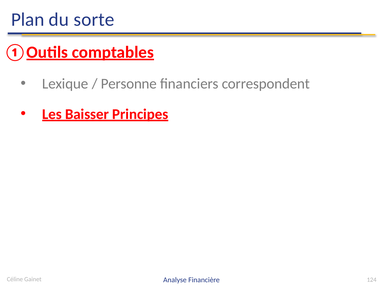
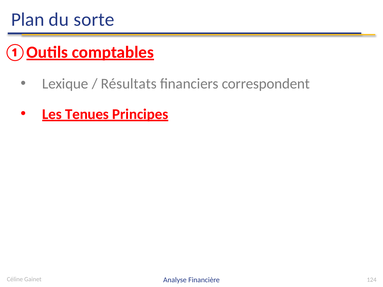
Personne: Personne -> Résultats (129, 84)
Baisser: Baisser -> Tenues (87, 114)
